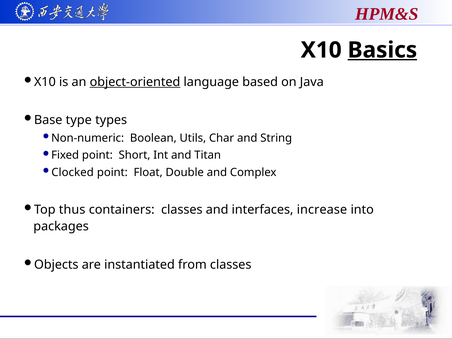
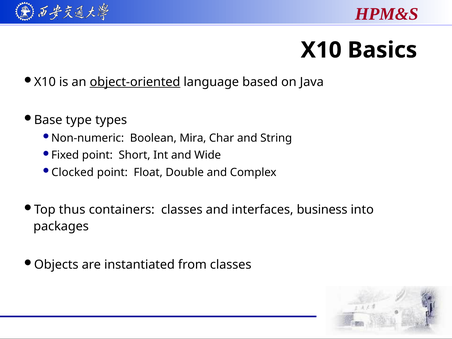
Basics underline: present -> none (382, 50)
Utils: Utils -> Mira (193, 138)
Titan: Titan -> Wide (208, 155)
increase: increase -> business (322, 210)
